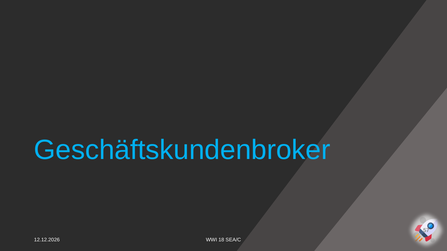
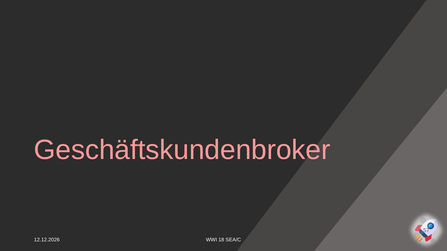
Geschäftskundenbroker colour: light blue -> pink (182, 150)
